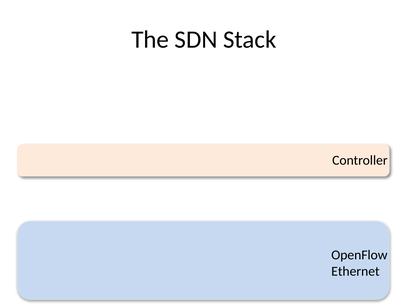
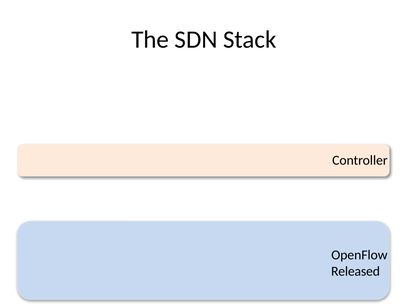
Ethernet: Ethernet -> Released (355, 271)
